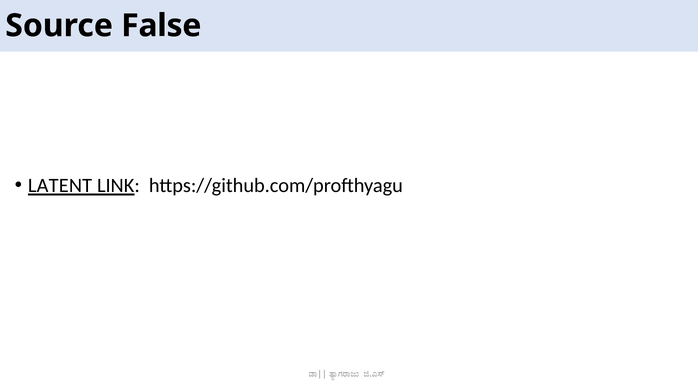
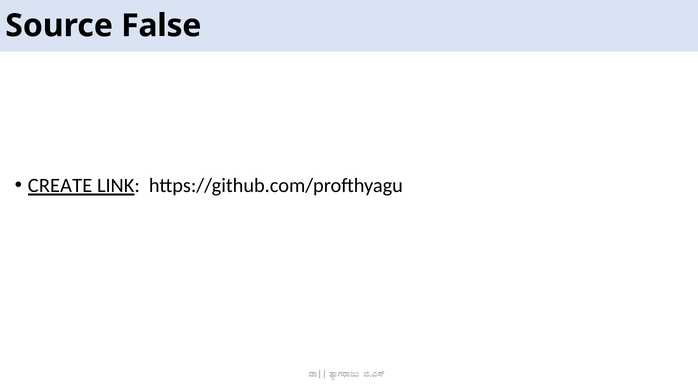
LATENT: LATENT -> CREATE (60, 186)
